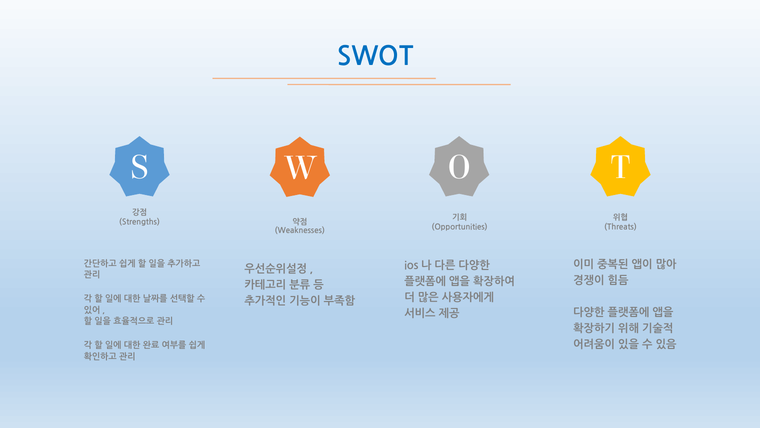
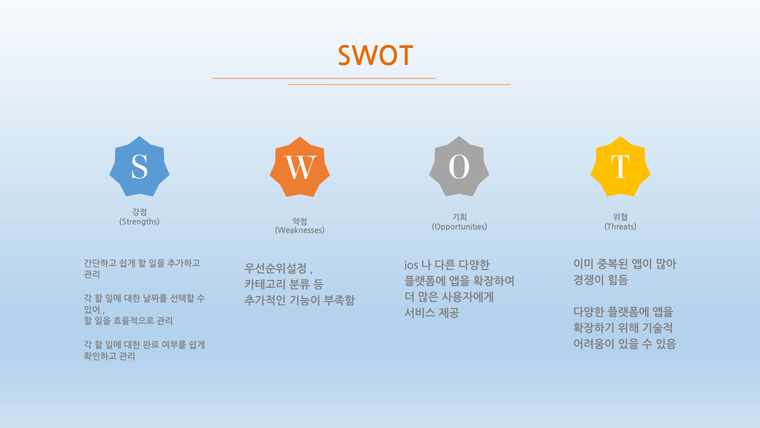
SWOT colour: blue -> orange (375, 57)
